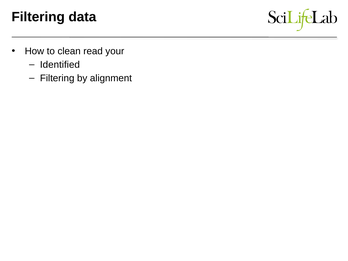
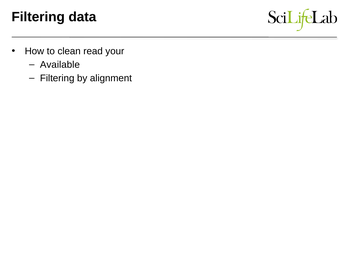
Identified: Identified -> Available (60, 65)
